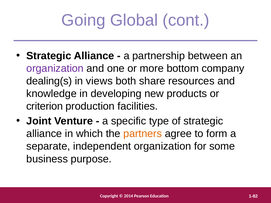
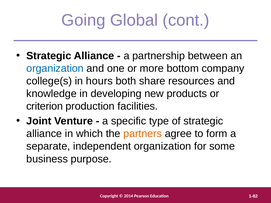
organization colour: purple -> blue (55, 68)
dealing(s: dealing(s -> college(s (49, 81)
views: views -> hours (99, 81)
